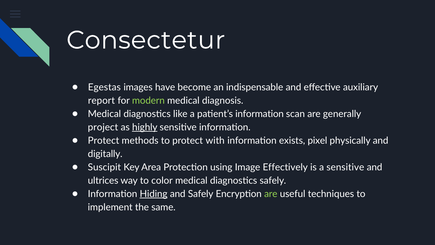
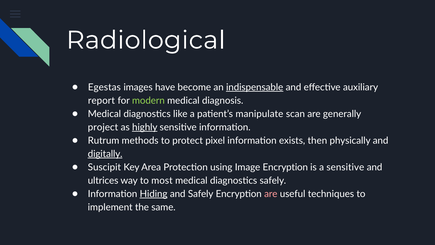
Consectetur: Consectetur -> Radiological (146, 40)
indispensable underline: none -> present (255, 87)
patient’s information: information -> manipulate (259, 114)
Protect: Protect -> Rutrum (104, 140)
with: with -> pixel (215, 140)
pixel: pixel -> then (317, 140)
digitally underline: none -> present (105, 154)
Image Effectively: Effectively -> Encryption (285, 167)
color: color -> most (162, 180)
are colour: light green -> pink (271, 194)
